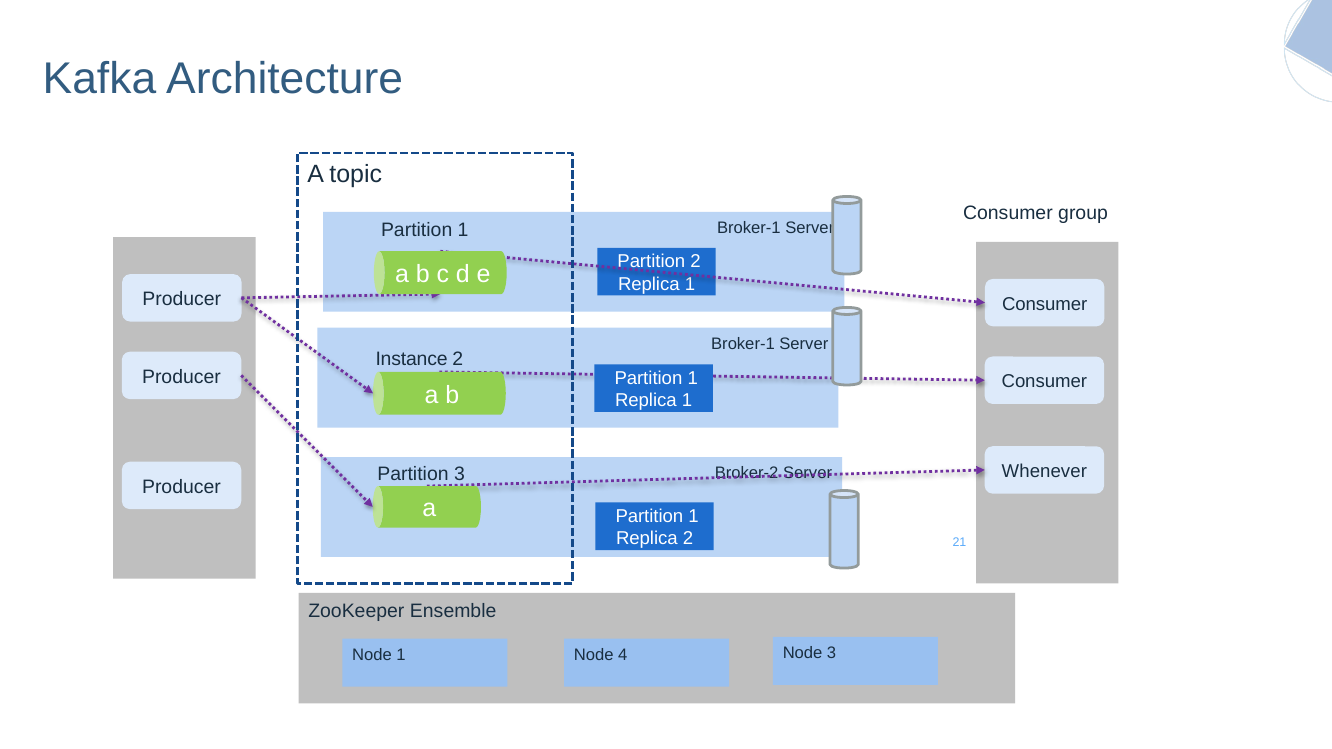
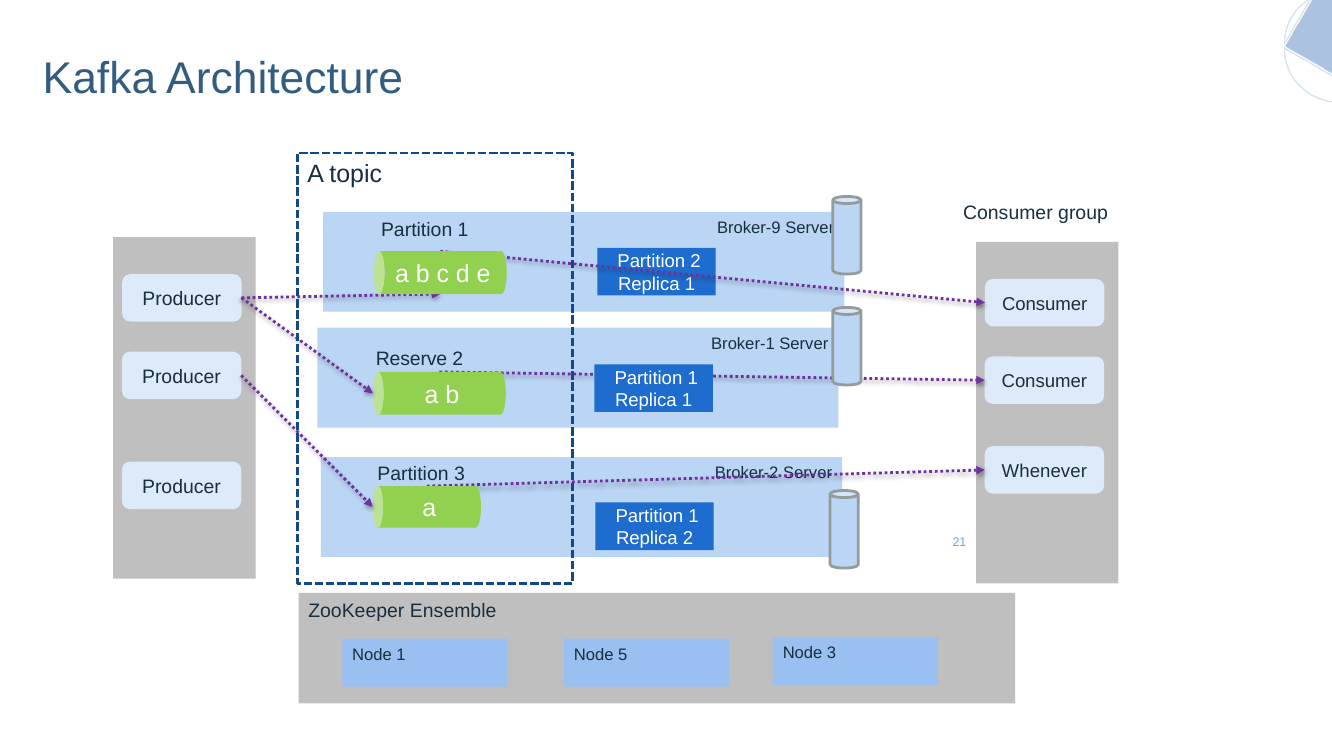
Broker-1: Broker-1 -> Broker-9 (749, 228)
Instance: Instance -> Reserve (412, 359)
4: 4 -> 5 (623, 655)
